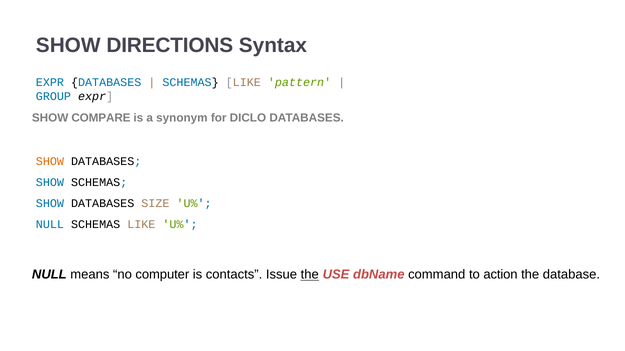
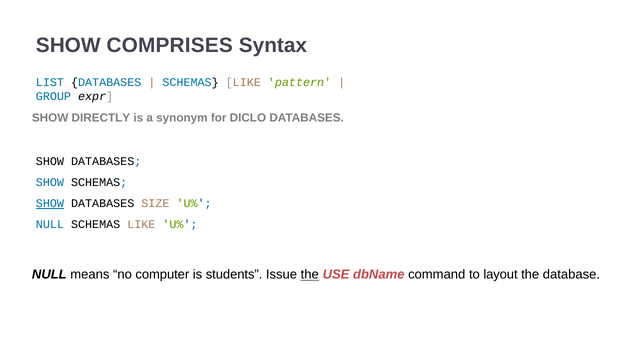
DIRECTIONS: DIRECTIONS -> COMPRISES (170, 45)
EXPR: EXPR -> LIST (50, 82)
COMPARE: COMPARE -> DIRECTLY (101, 118)
SHOW colour: orange -> black (50, 162)
SHOW underline: none -> present (50, 204)
contacts: contacts -> students (234, 275)
action: action -> layout (501, 275)
